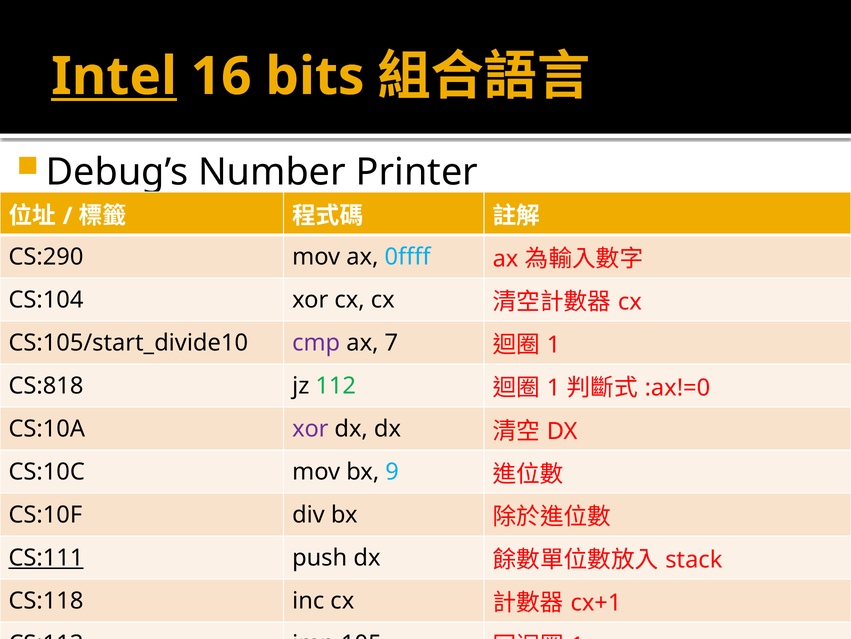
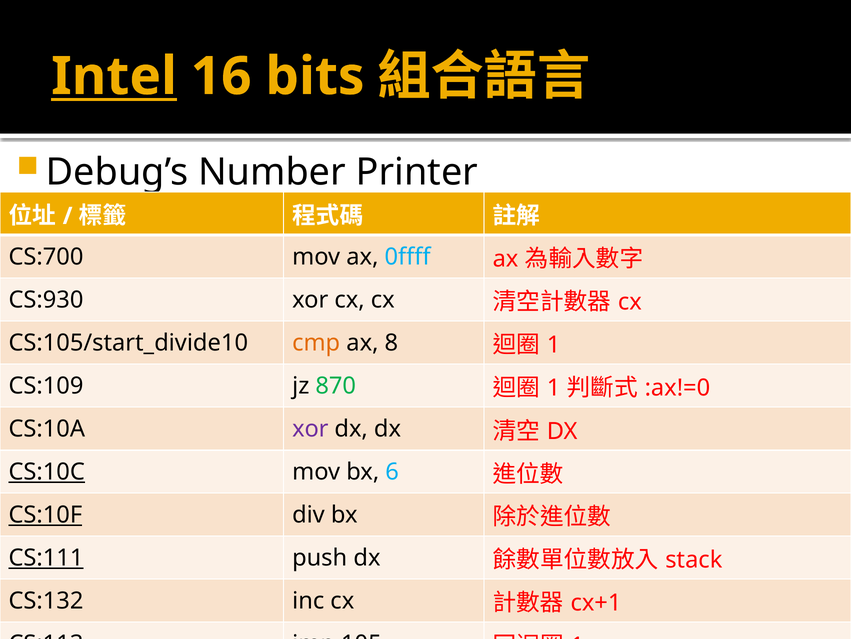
CS:290: CS:290 -> CS:700 (46, 257)
CS:104: CS:104 -> CS:930 (46, 300)
cmp colour: purple -> orange (316, 343)
7: 7 -> 8 (391, 343)
CS:818: CS:818 -> CS:109 (46, 386)
112: 112 -> 870 (336, 386)
CS:10C underline: none -> present (47, 472)
9: 9 -> 6 (392, 472)
CS:10F underline: none -> present (45, 514)
CS:118: CS:118 -> CS:132 (46, 600)
